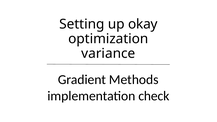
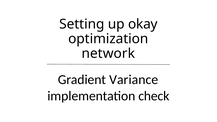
variance: variance -> network (108, 53)
Methods: Methods -> Variance (134, 80)
